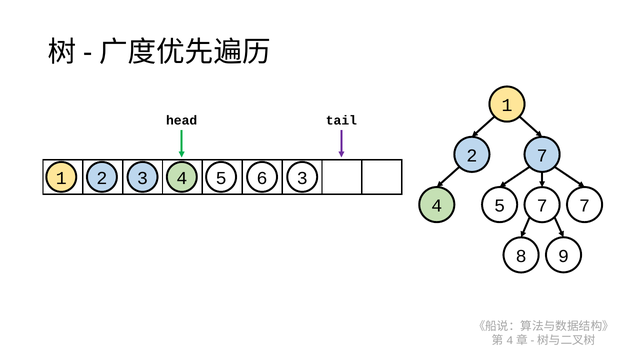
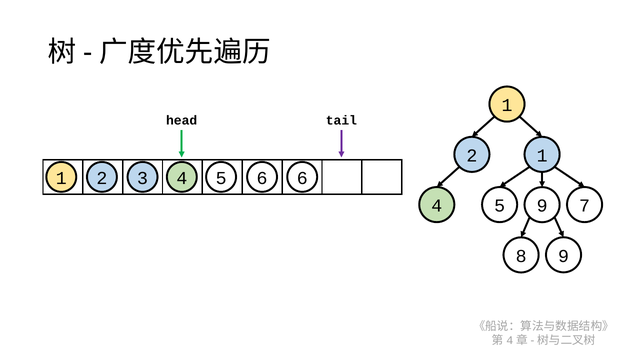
2 7: 7 -> 1 (542, 156)
6 3: 3 -> 6 (302, 178)
5 7: 7 -> 9 (542, 206)
